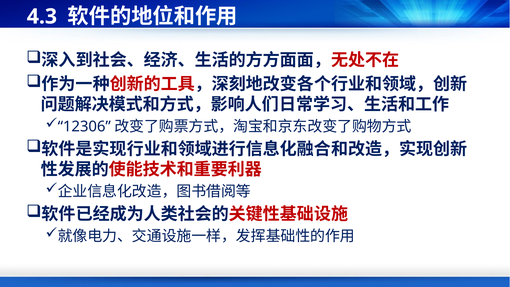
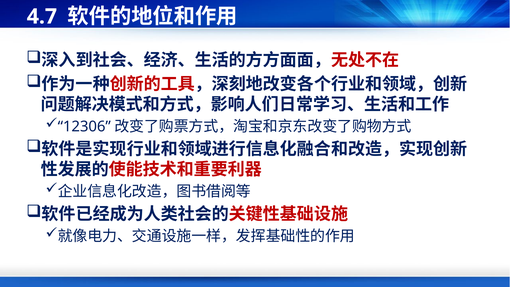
4.3: 4.3 -> 4.7 (42, 16)
